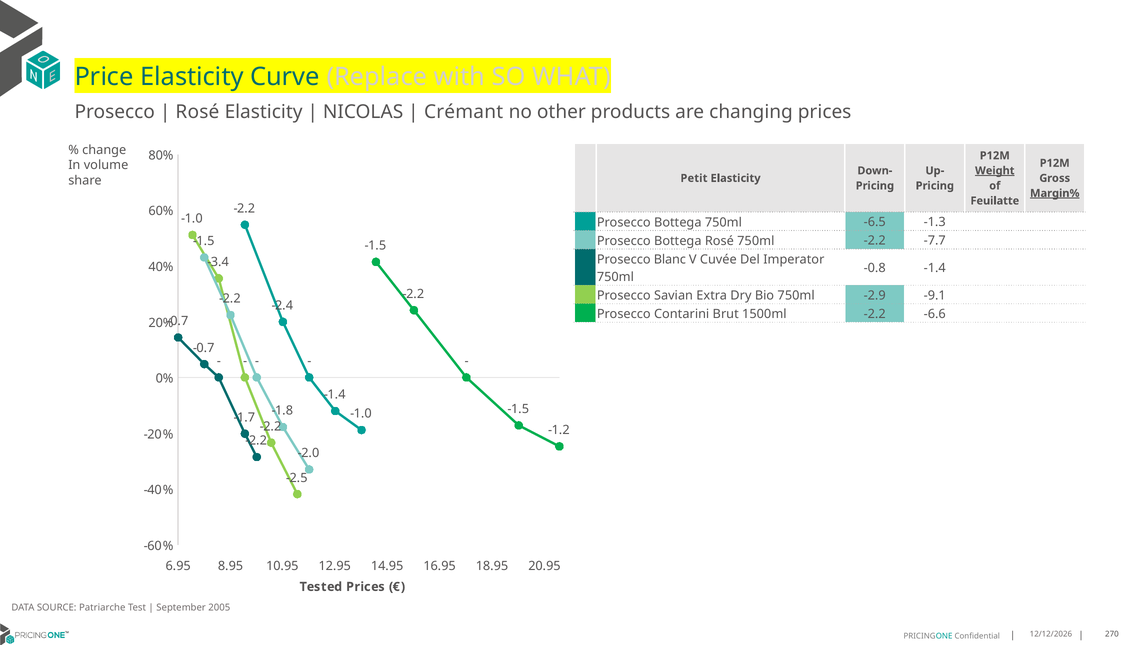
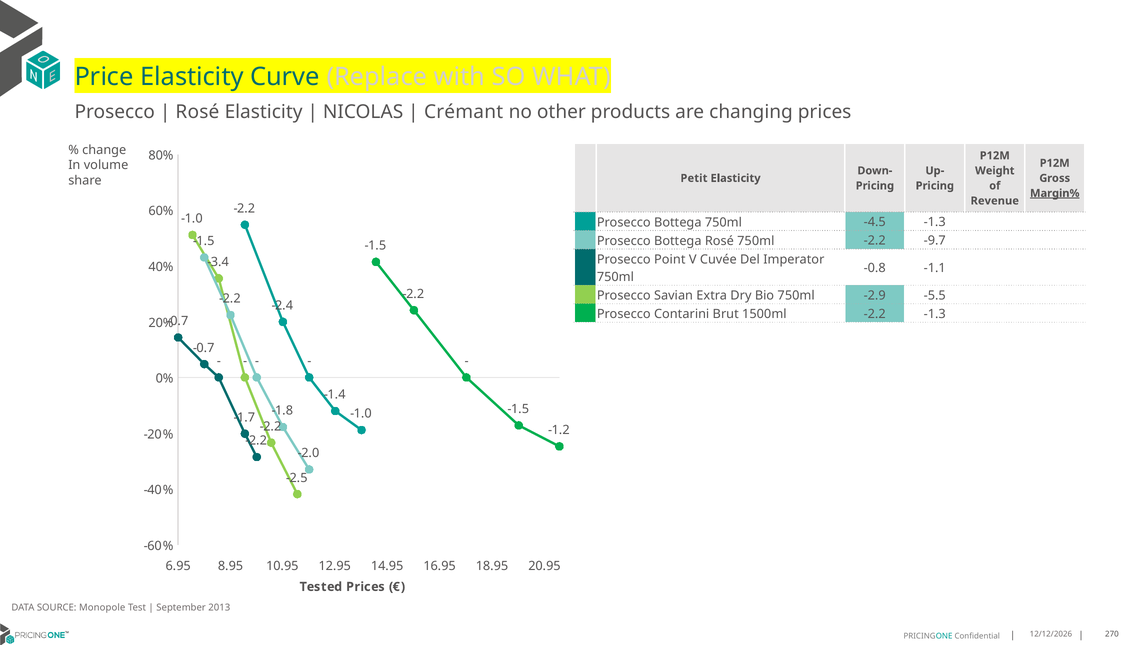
Weight underline: present -> none (995, 171)
Feuilatte: Feuilatte -> Revenue (995, 201)
-6.5: -6.5 -> -4.5 (875, 222)
-7.7: -7.7 -> -9.7 (935, 241)
Blanc: Blanc -> Point (670, 260)
-0.8 -1.4: -1.4 -> -1.1 (935, 268)
-9.1: -9.1 -> -5.5 (935, 295)
-2.2 -6.6: -6.6 -> -1.3 (935, 314)
Patriarche: Patriarche -> Monopole (102, 608)
2005: 2005 -> 2013 (219, 608)
